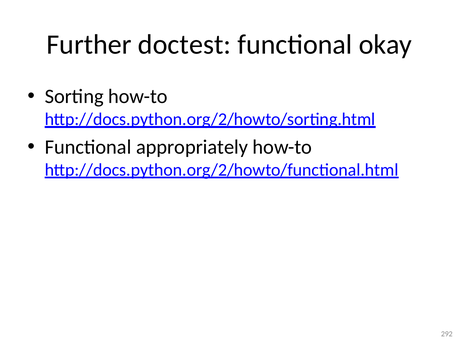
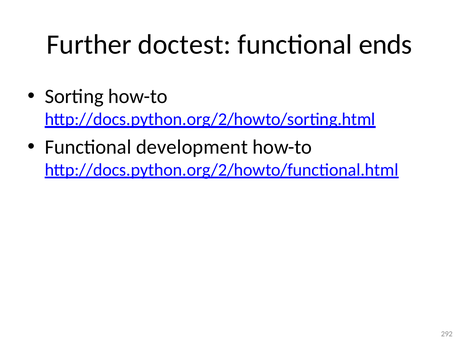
okay: okay -> ends (385, 44)
appropriately: appropriately -> development (192, 147)
